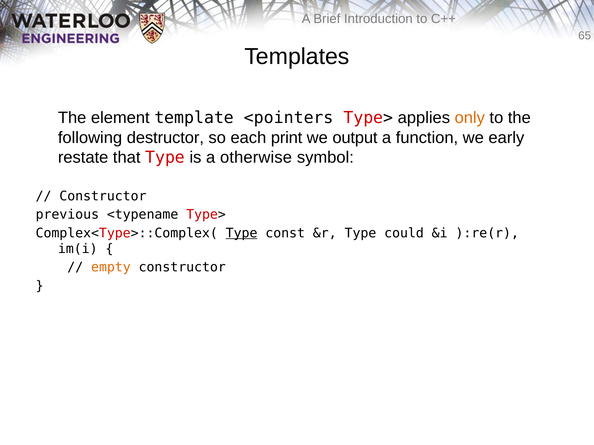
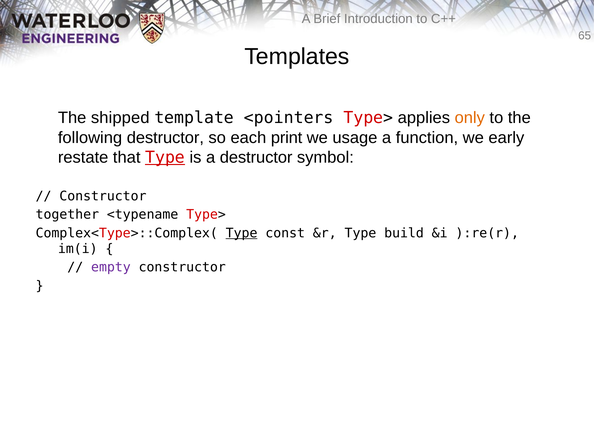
element: element -> shipped (120, 118)
output: output -> usage (355, 138)
Type underline: none -> present (165, 158)
a otherwise: otherwise -> destructor (256, 158)
previous: previous -> together (67, 215)
could: could -> build (404, 233)
empty colour: orange -> purple (111, 268)
